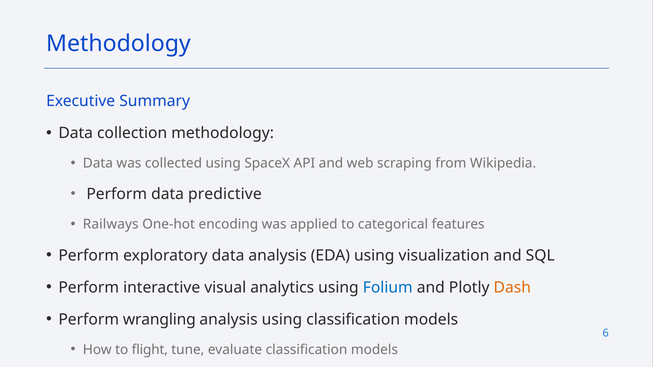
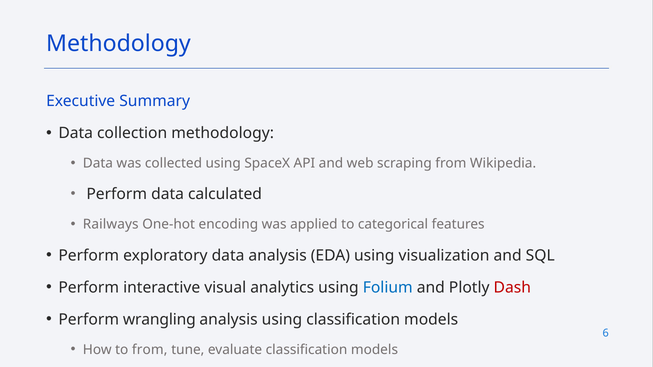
predictive: predictive -> calculated (225, 194)
Dash colour: orange -> red (512, 288)
to flight: flight -> from (150, 350)
